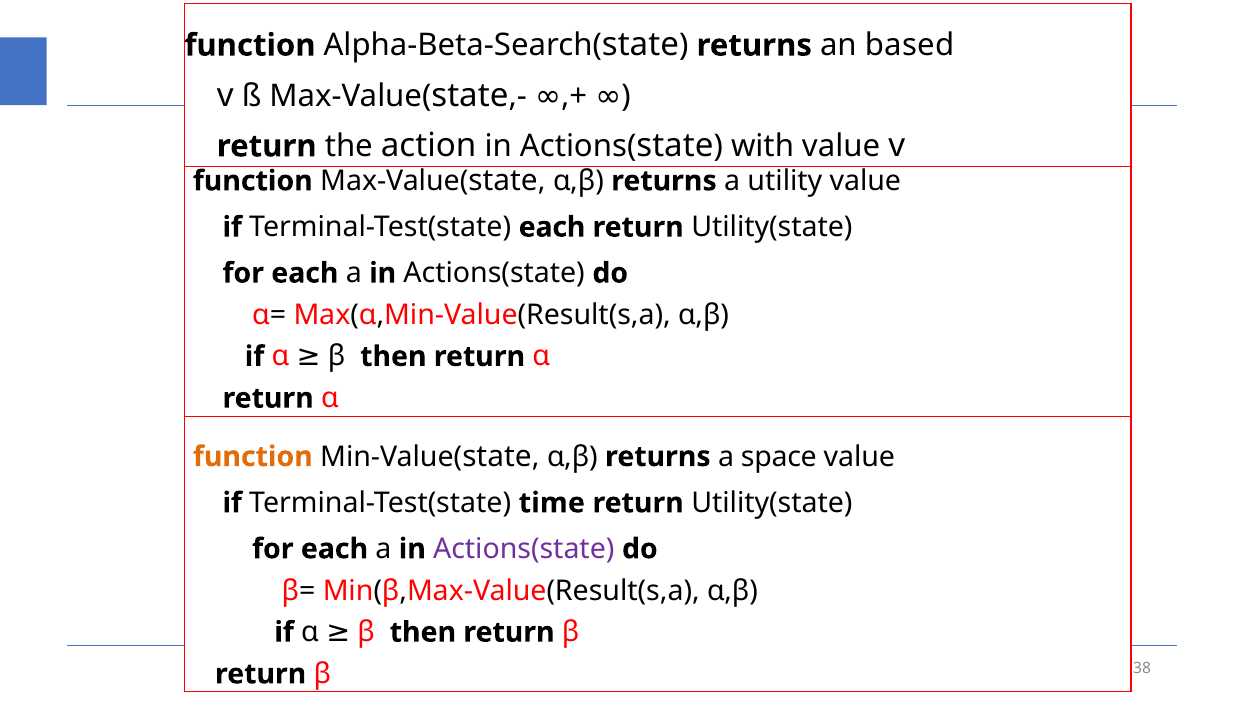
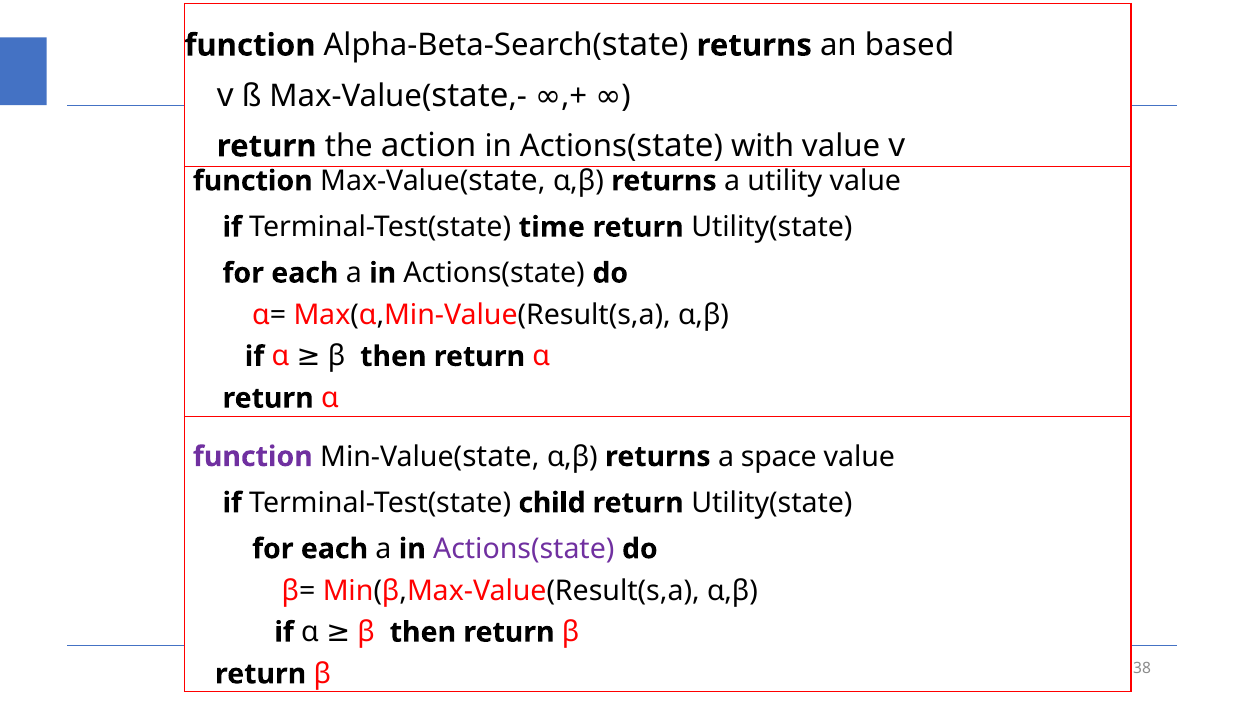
Terminal-Test(state each: each -> time (552, 227)
function colour: orange -> purple (253, 457)
time: time -> child (552, 503)
